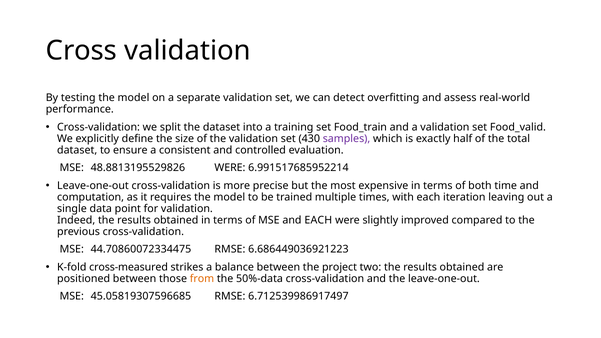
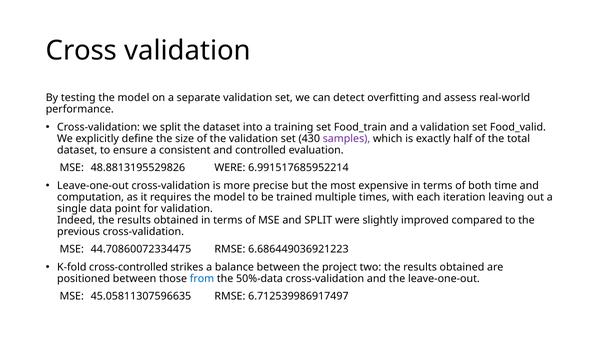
and EACH: EACH -> SPLIT (318, 220)
cross-measured: cross-measured -> cross-controlled (129, 267)
from colour: orange -> blue (202, 279)
45.05819307596685: 45.05819307596685 -> 45.05811307596635 (141, 296)
